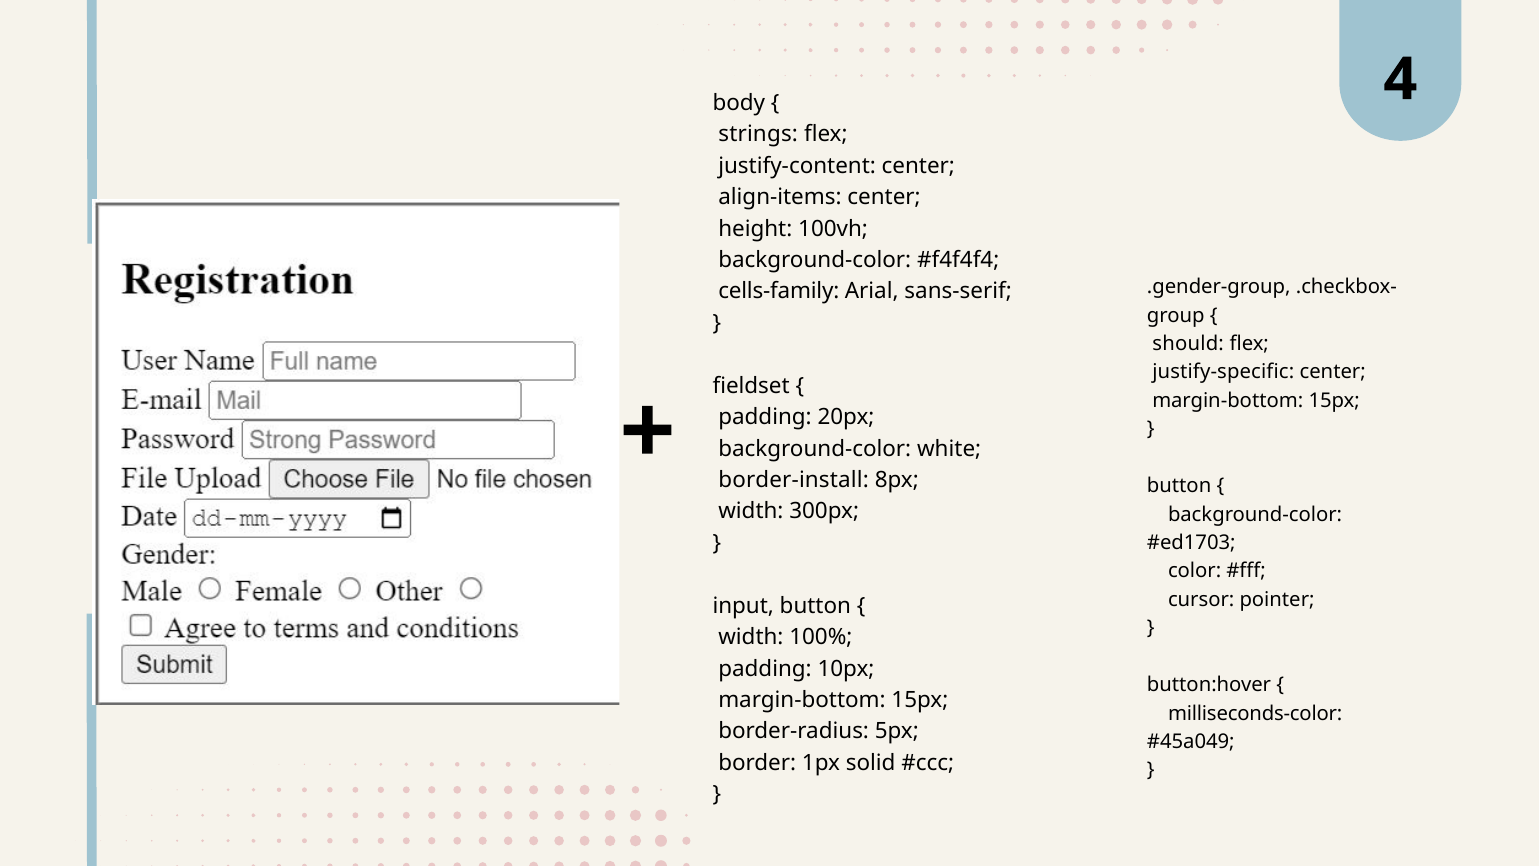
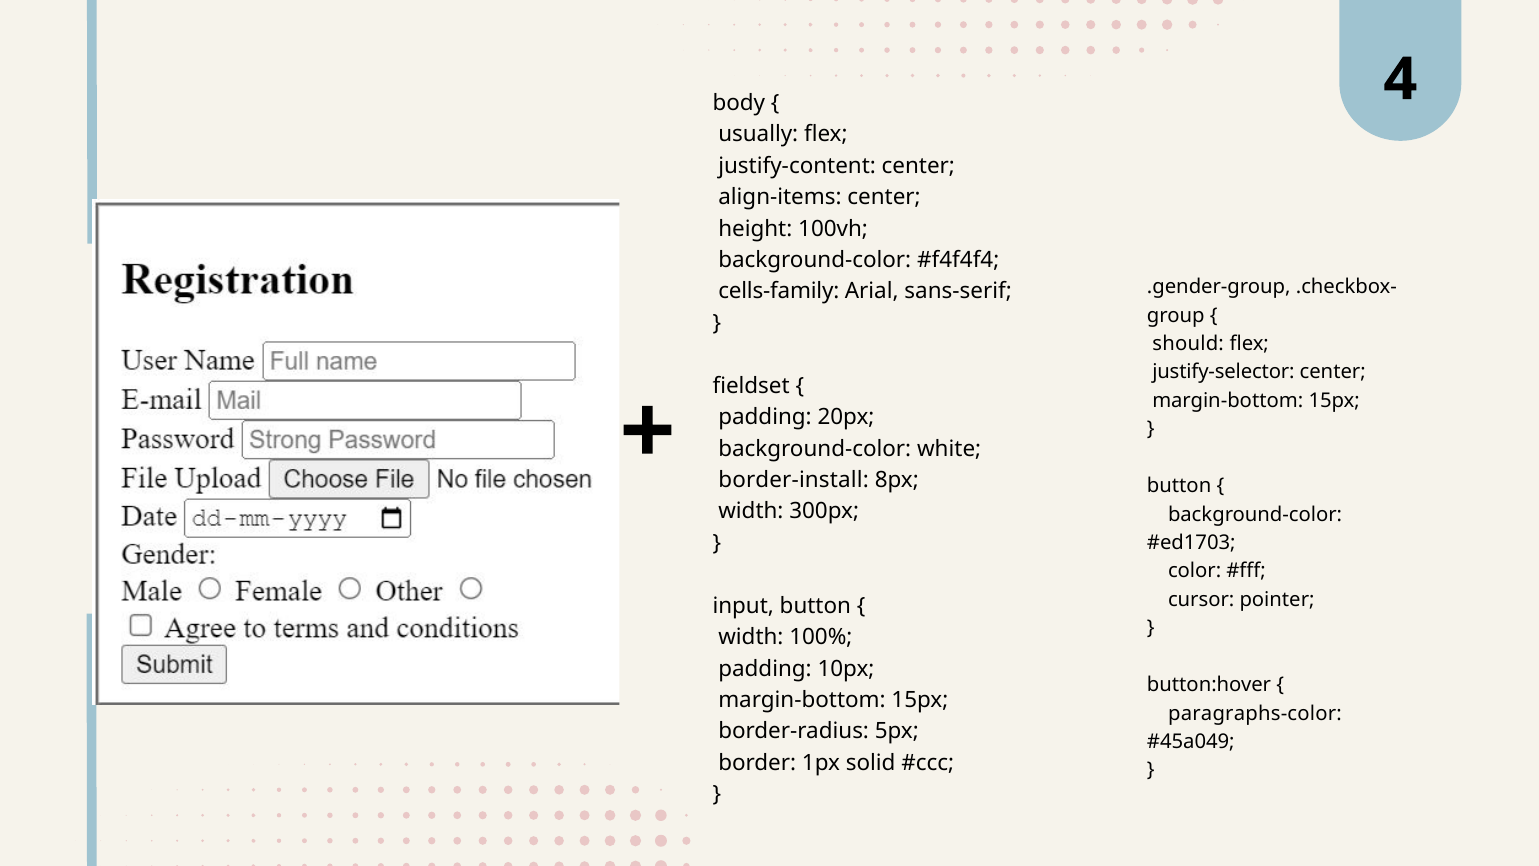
strings: strings -> usually (758, 134)
justify-specific: justify-specific -> justify-selector (1223, 372)
milliseconds-color: milliseconds-color -> paragraphs-color (1255, 713)
